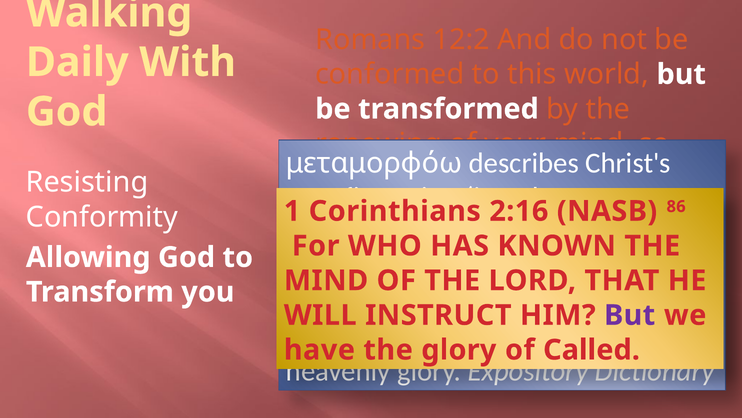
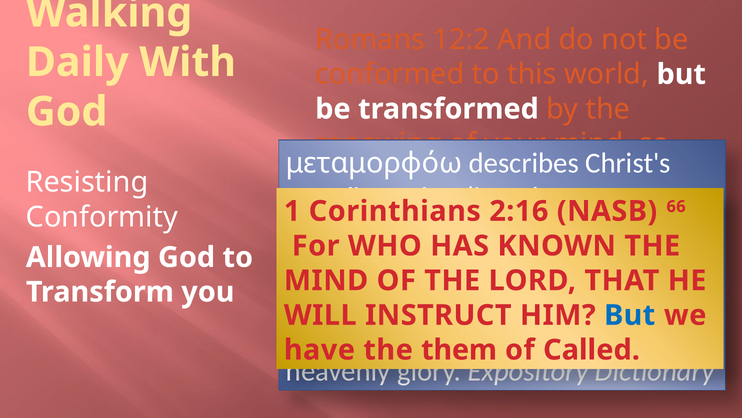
86: 86 -> 66 (676, 206)
But colour: purple -> blue (630, 315)
the glory: glory -> them (459, 349)
